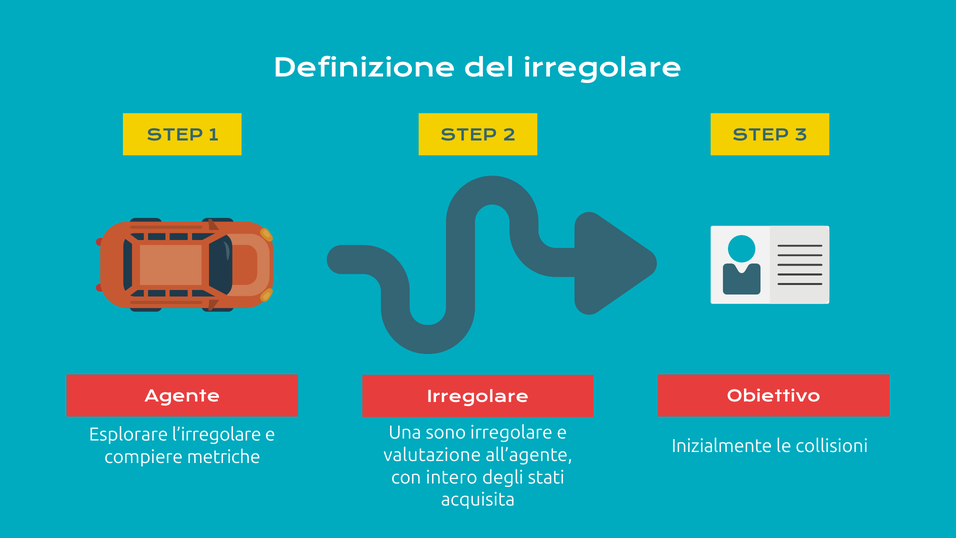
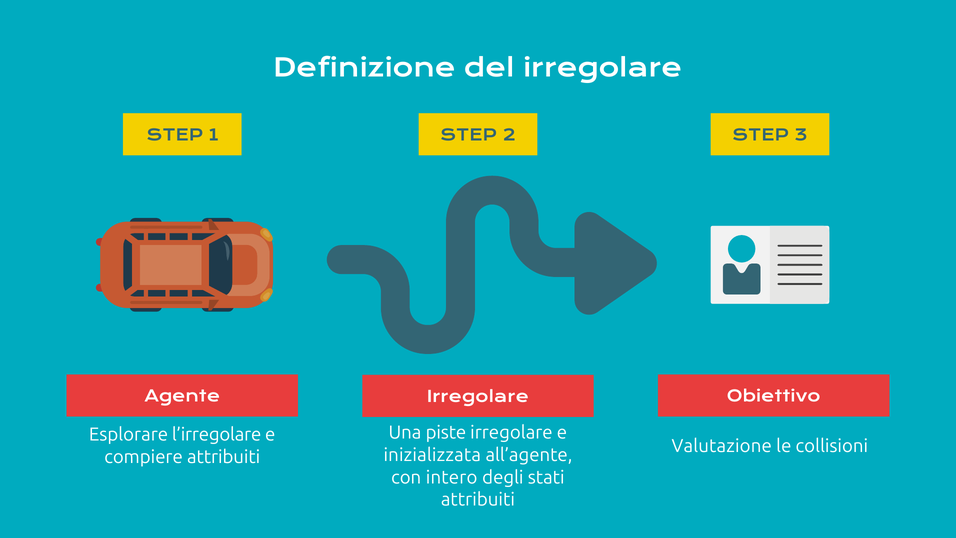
sono: sono -> piste (446, 433)
Inizialmente: Inizialmente -> Valutazione (722, 446)
valutazione: valutazione -> inizializzata (432, 455)
compiere metriche: metriche -> attribuiti (224, 457)
acquisita: acquisita -> attribuiti (478, 499)
